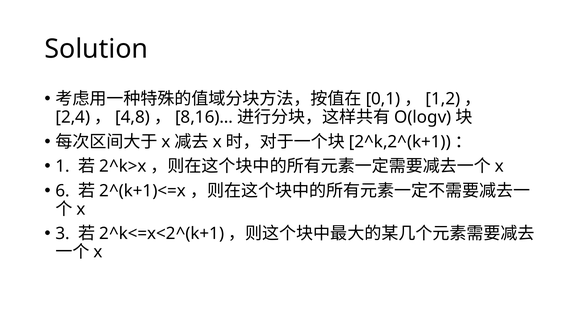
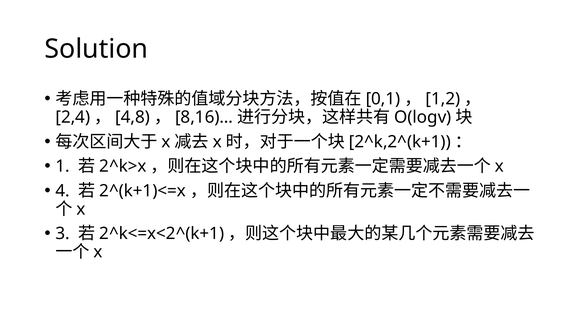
6: 6 -> 4 (63, 190)
